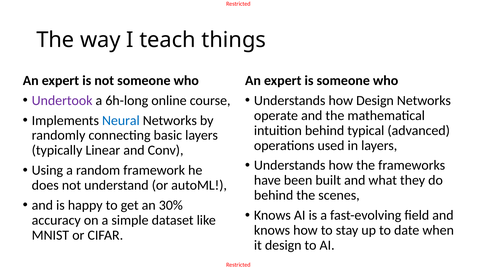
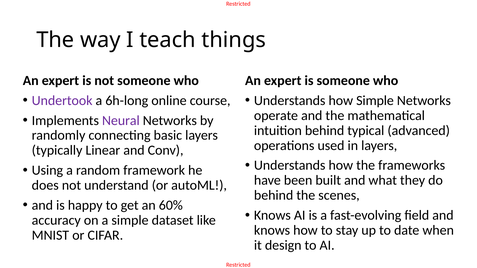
how Design: Design -> Simple (375, 101)
Neural colour: blue -> purple (121, 121)
30%: 30% -> 60% (171, 206)
